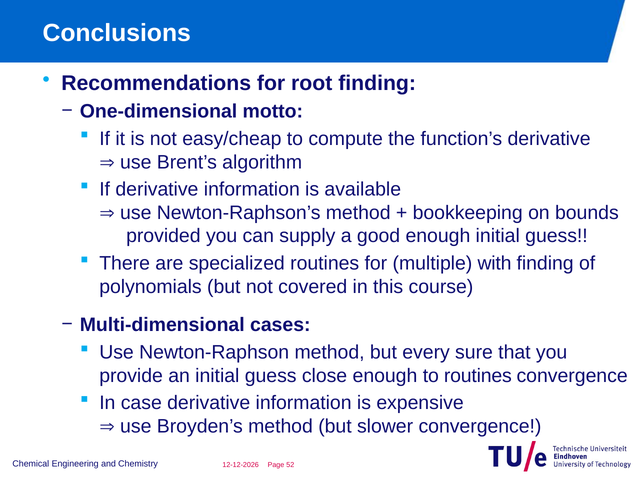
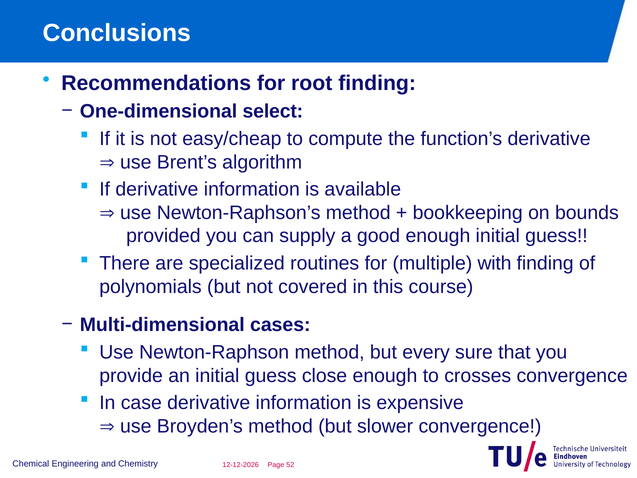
motto: motto -> select (273, 111)
to routines: routines -> crosses (478, 375)
